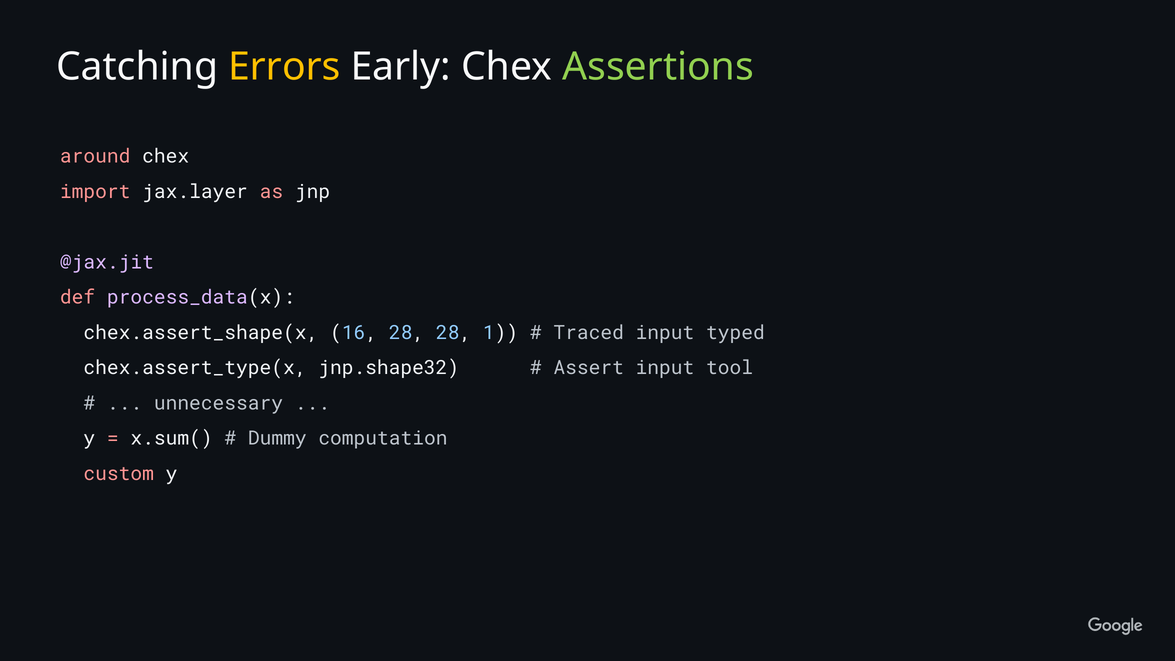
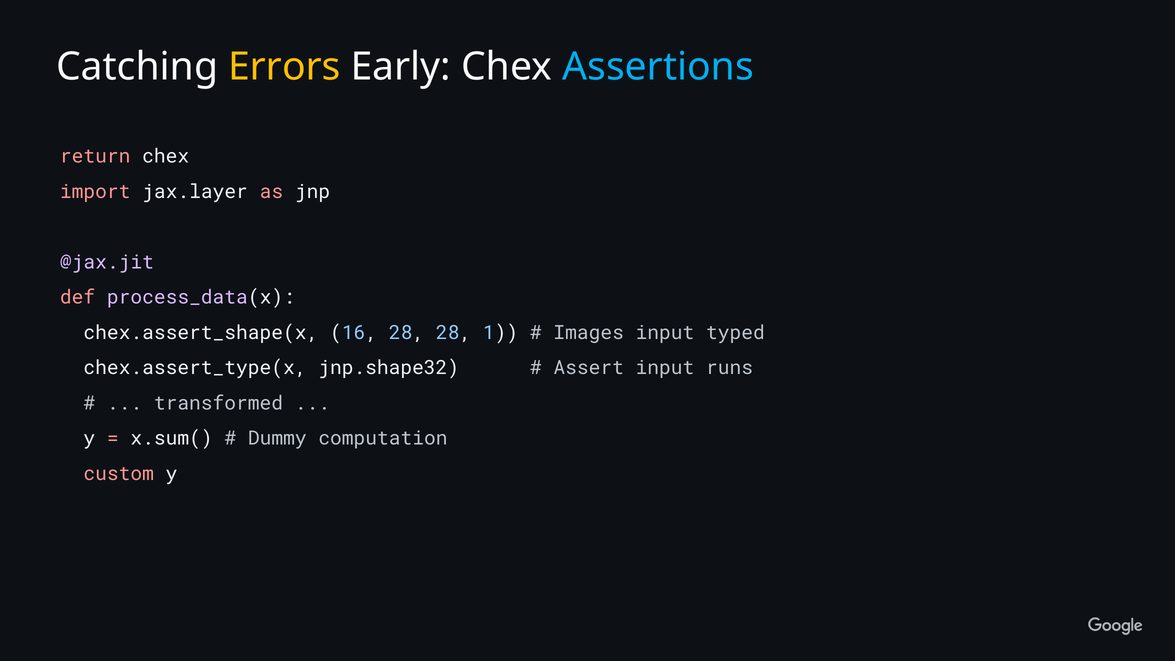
Assertions colour: light green -> light blue (658, 67)
around: around -> return (95, 156)
Traced: Traced -> Images (589, 333)
tool: tool -> runs (730, 368)
unnecessary: unnecessary -> transformed (218, 403)
